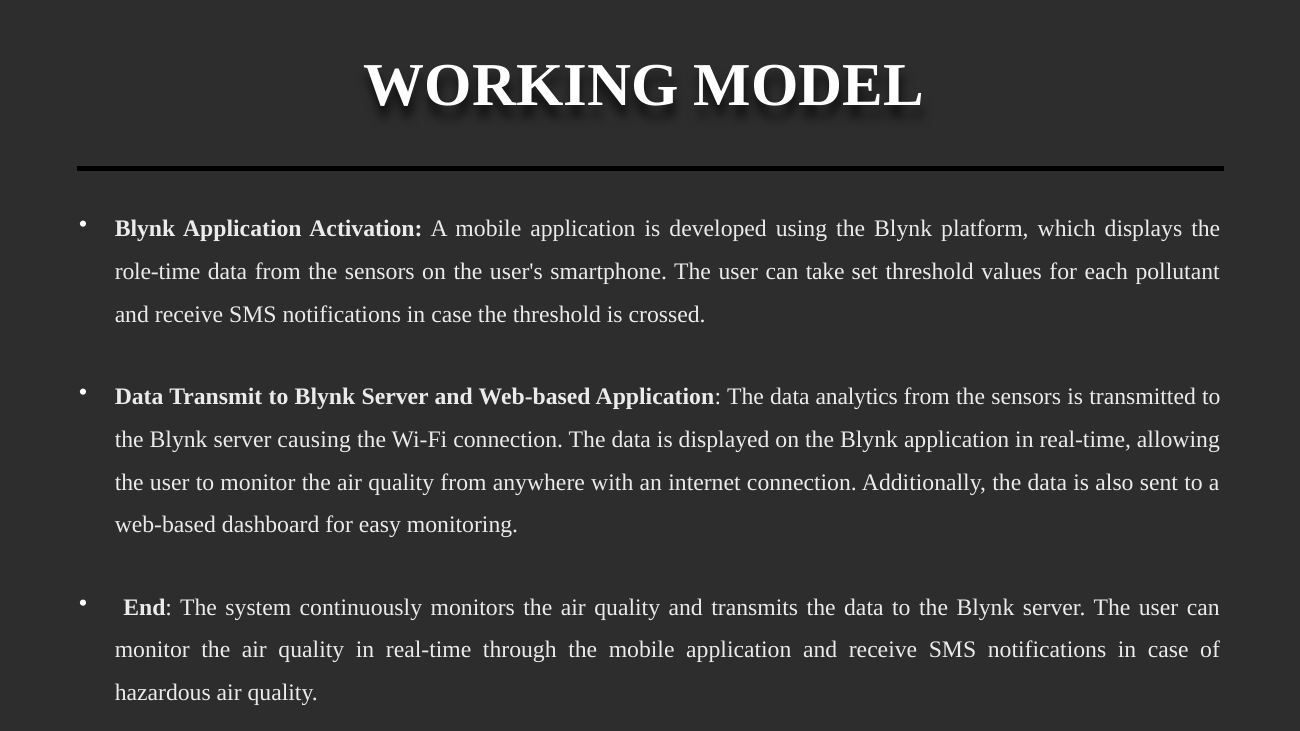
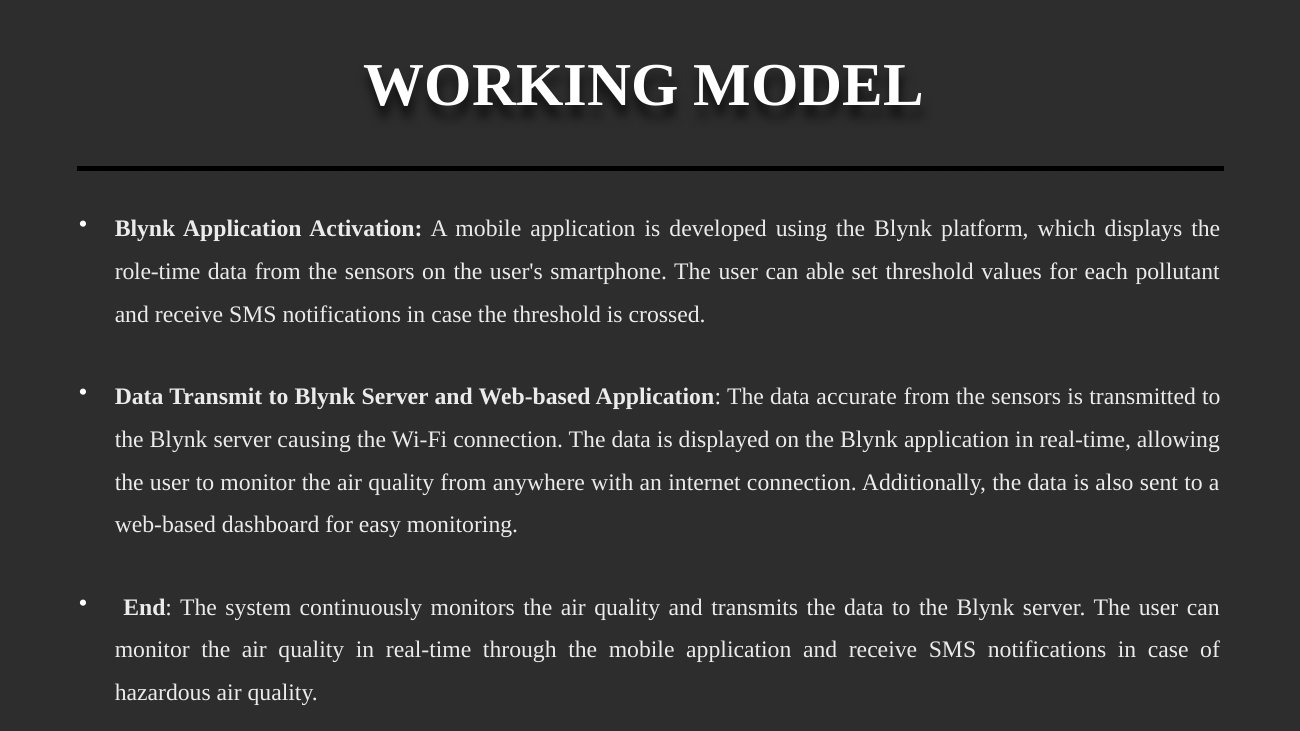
take: take -> able (825, 272)
analytics: analytics -> accurate (857, 397)
